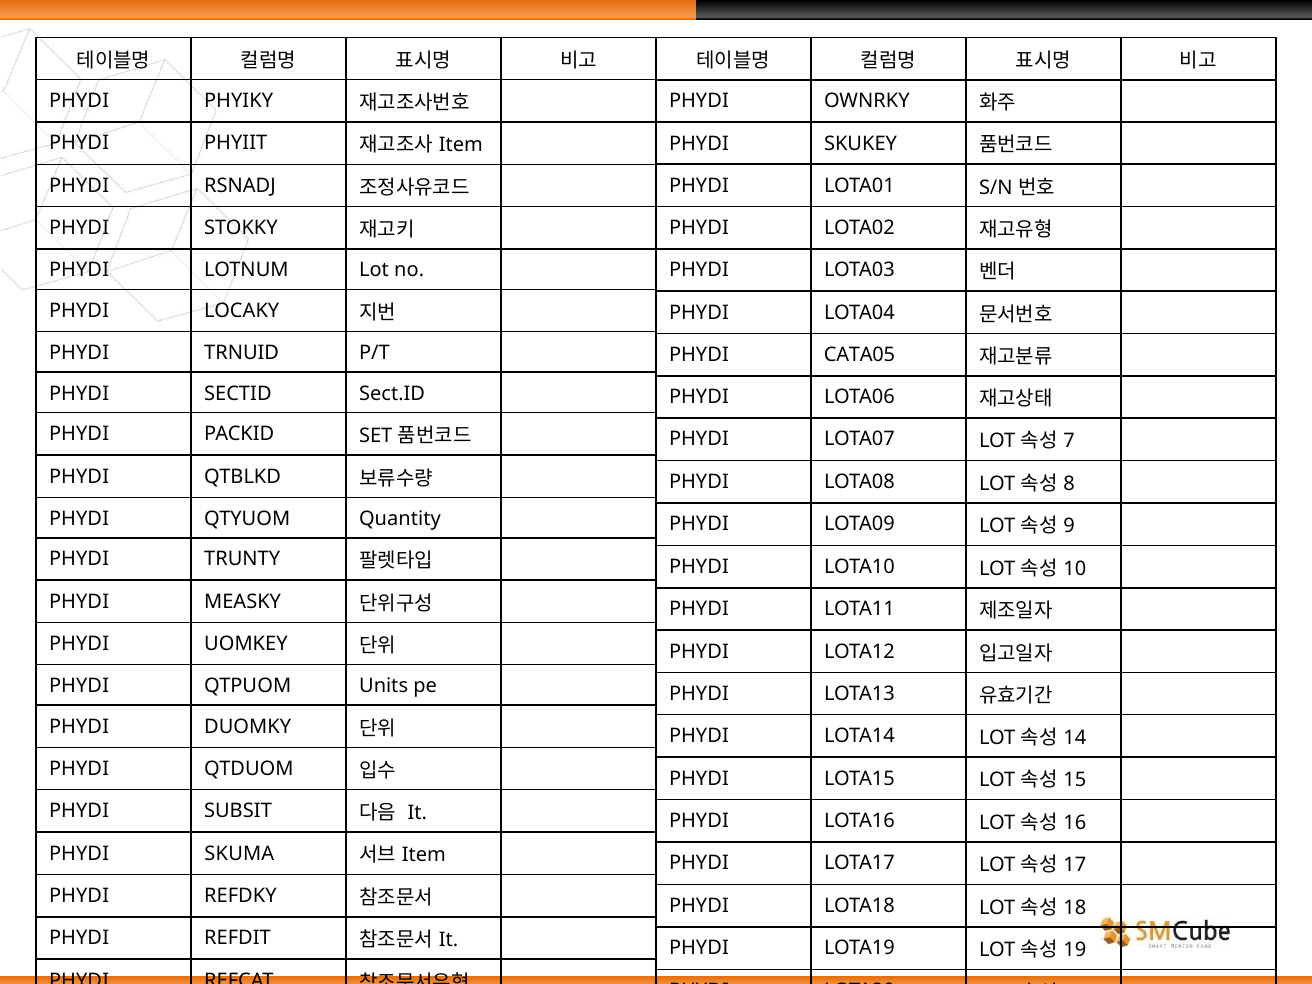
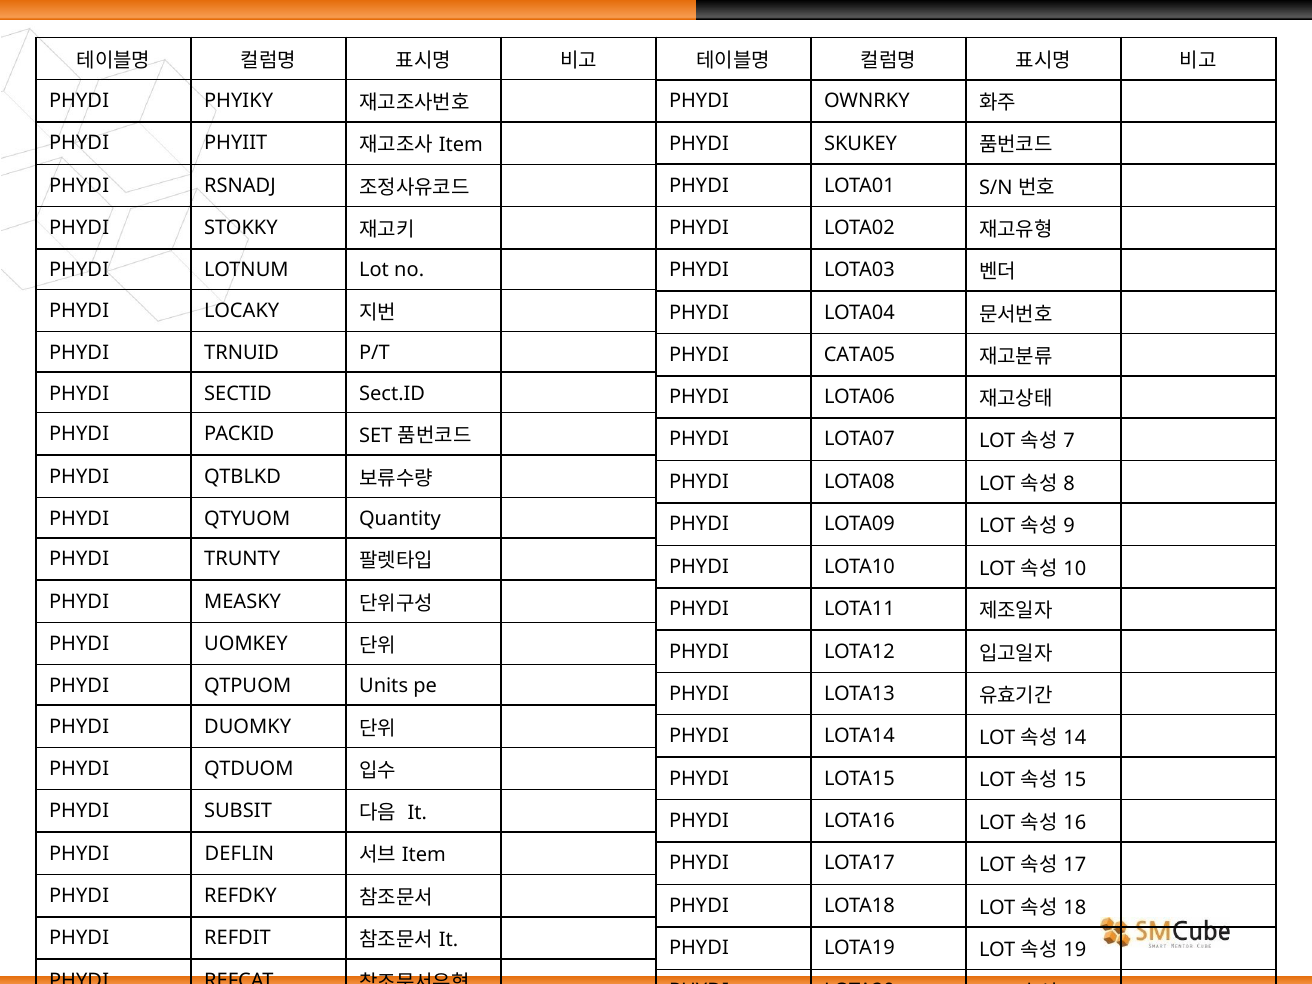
SKUMA: SKUMA -> DEFLIN (239, 853)
